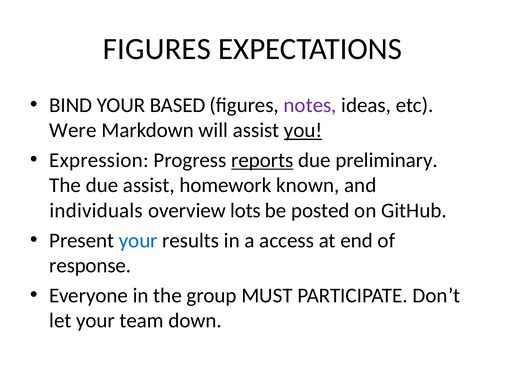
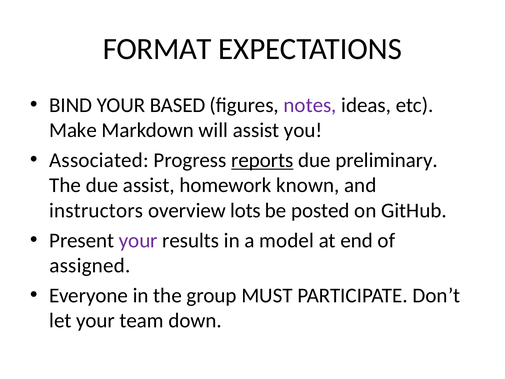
FIGURES: FIGURES -> FORMAT (157, 49)
Were: Were -> Make (73, 130)
you underline: present -> none (303, 130)
Expression: Expression -> Associated (99, 160)
individuals: individuals -> instructors (96, 210)
your colour: blue -> purple (138, 240)
access: access -> model (287, 240)
response: response -> assigned (90, 265)
